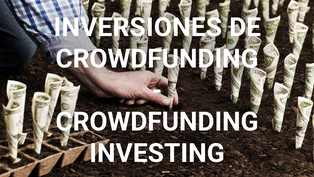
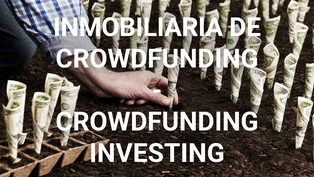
INVERSIONES: INVERSIONES -> INMOBILIARIA (138, 27)
